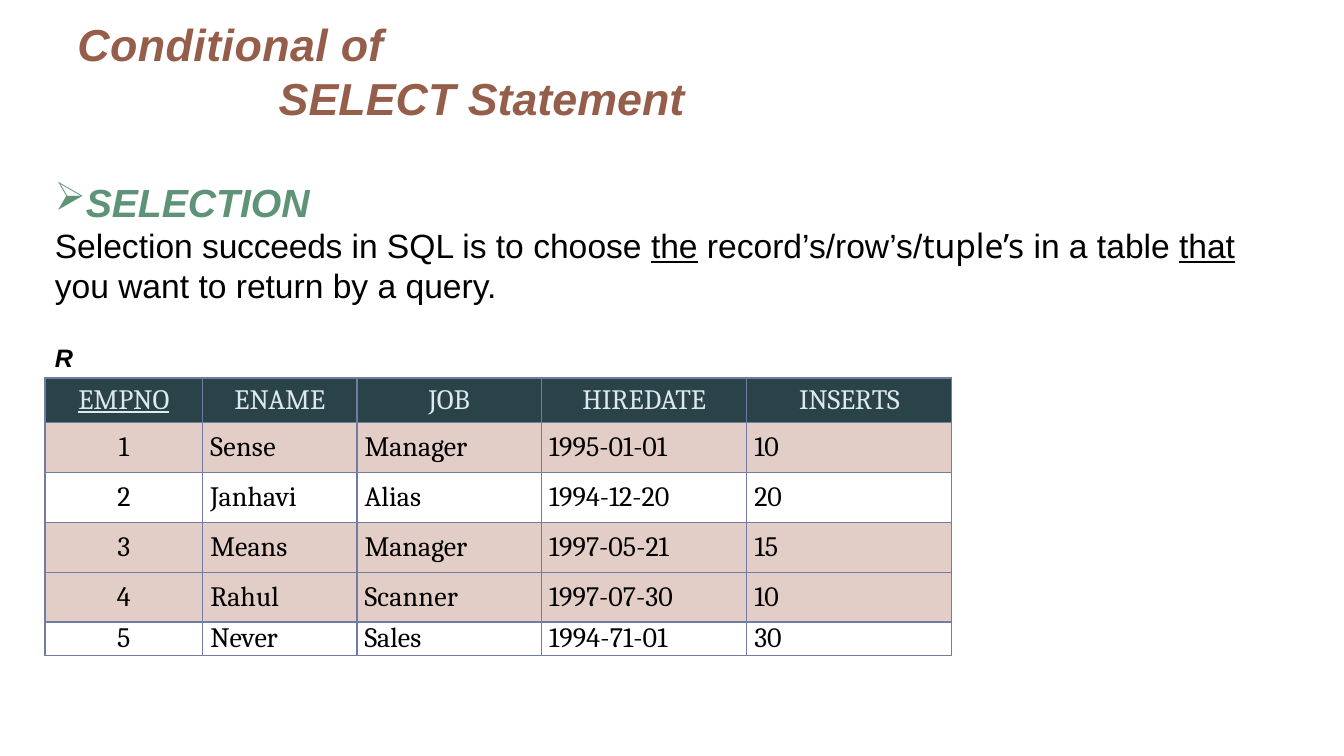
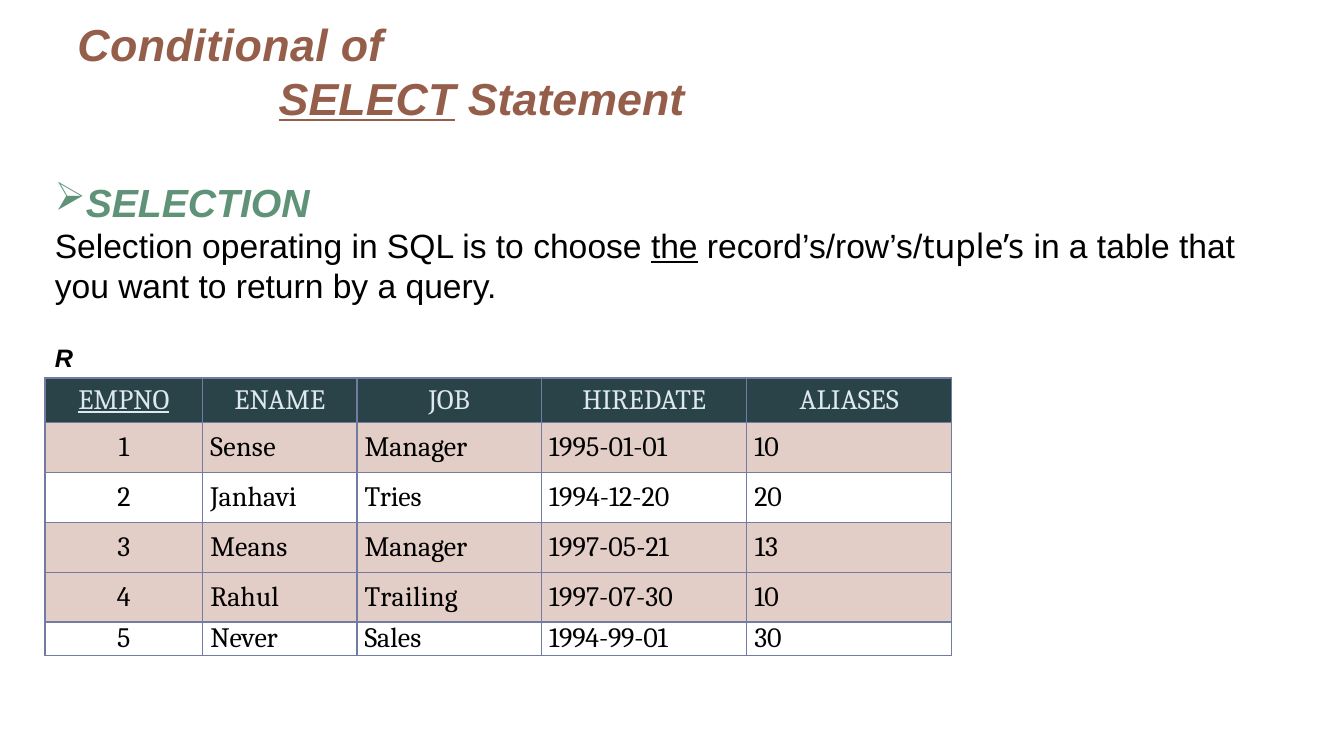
SELECT underline: none -> present (367, 101)
succeeds: succeeds -> operating (272, 248)
that underline: present -> none (1207, 248)
INSERTS: INSERTS -> ALIASES (849, 400)
Alias: Alias -> Tries (393, 497)
15: 15 -> 13 (766, 547)
Scanner: Scanner -> Trailing (411, 597)
1994-71-01: 1994-71-01 -> 1994-99-01 (608, 638)
